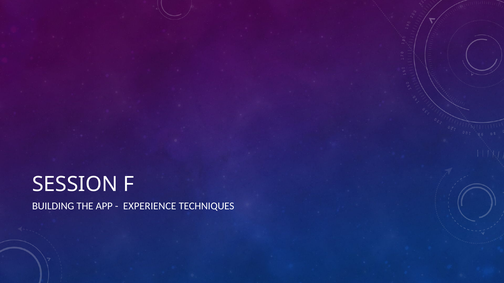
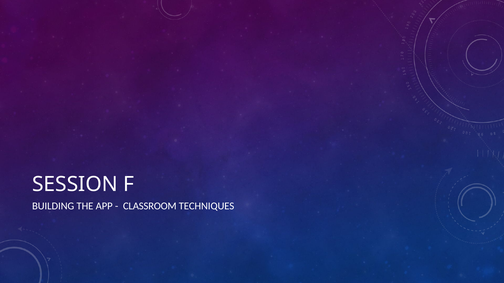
EXPERIENCE: EXPERIENCE -> CLASSROOM (150, 206)
